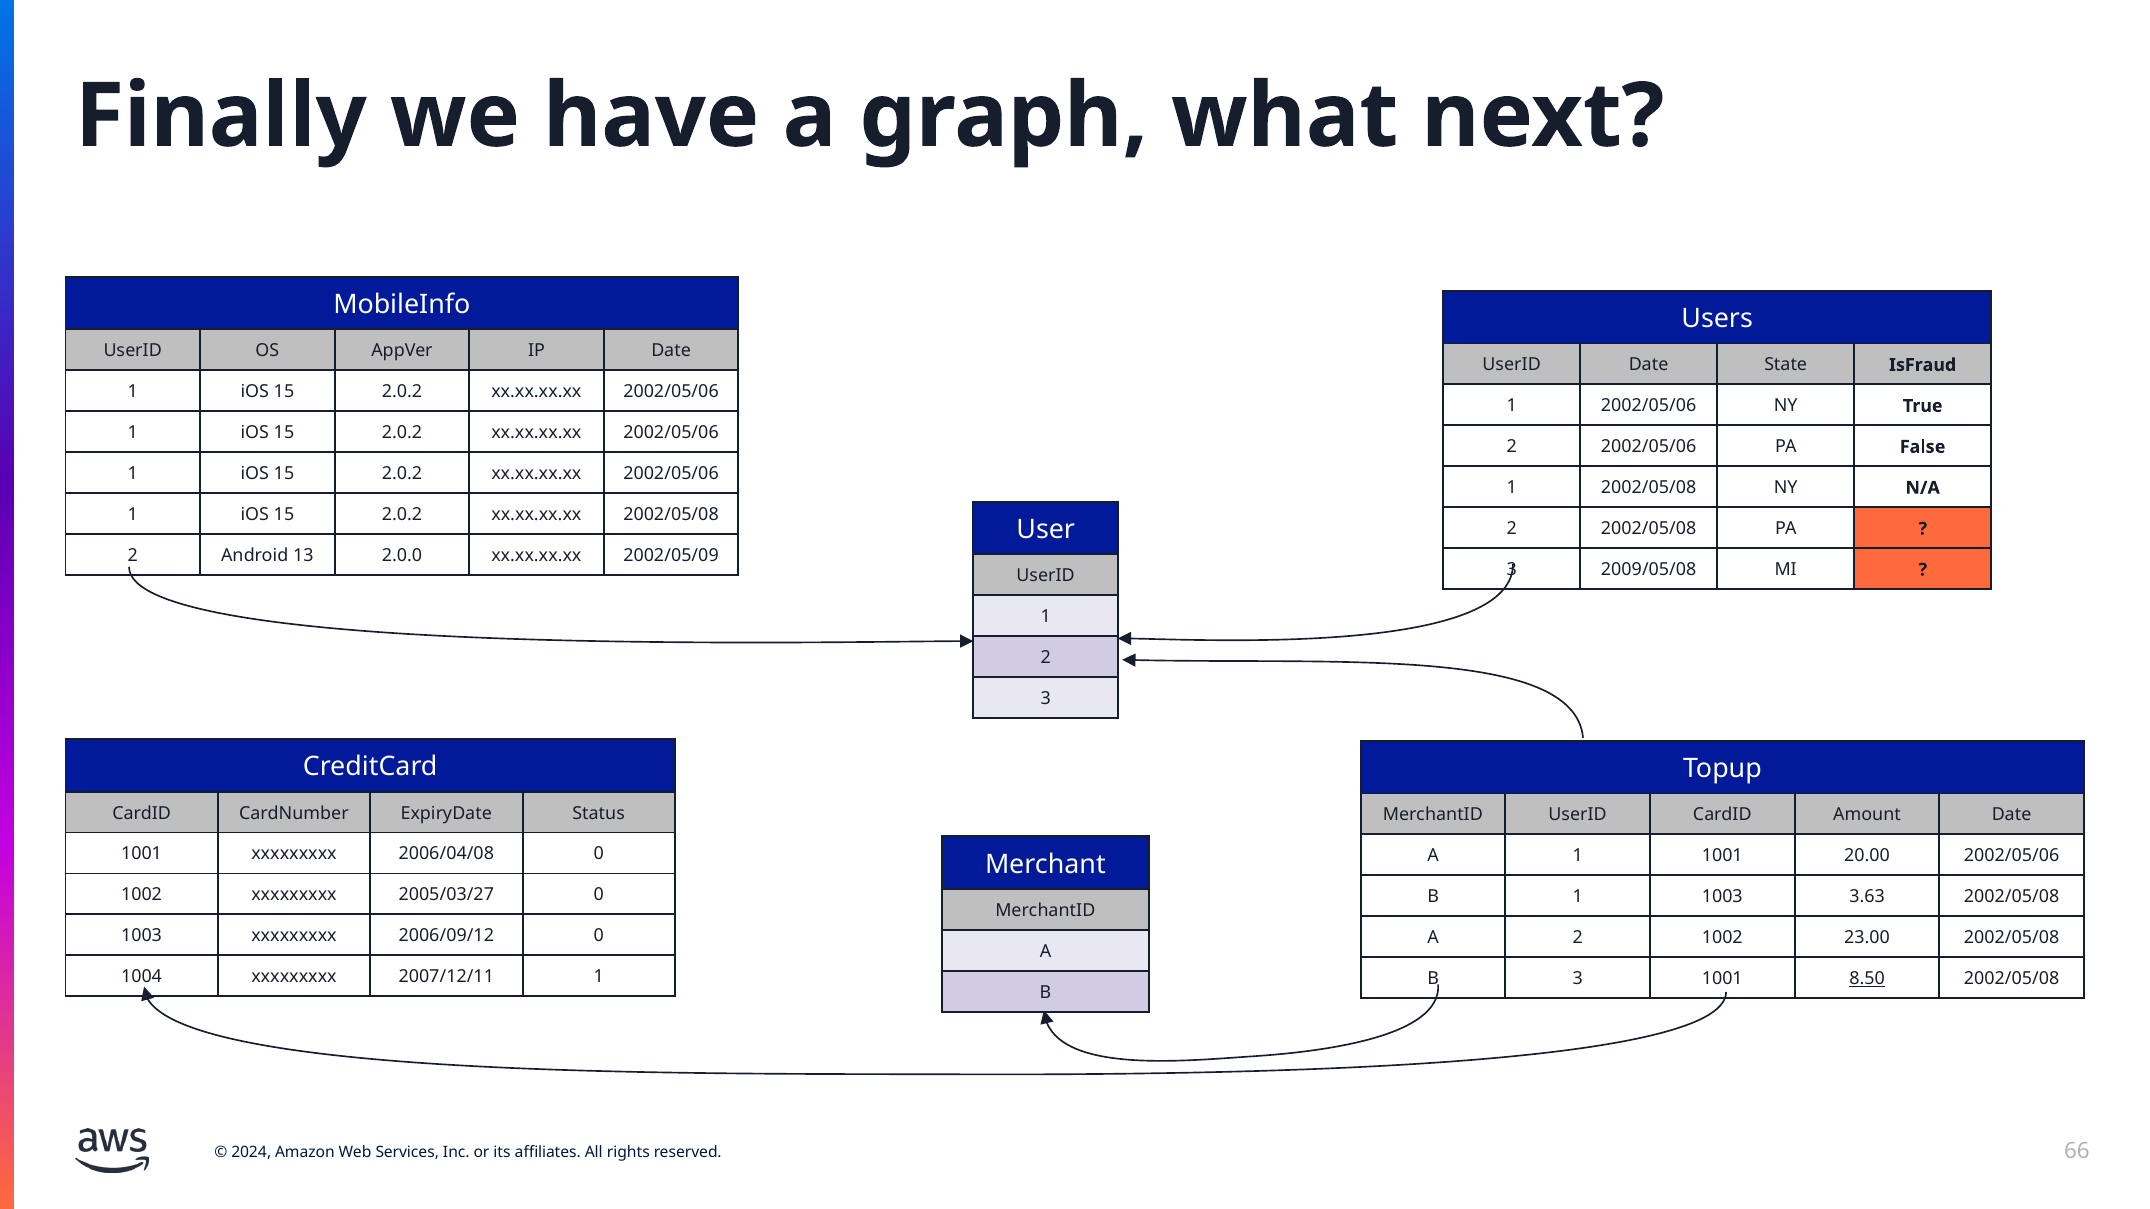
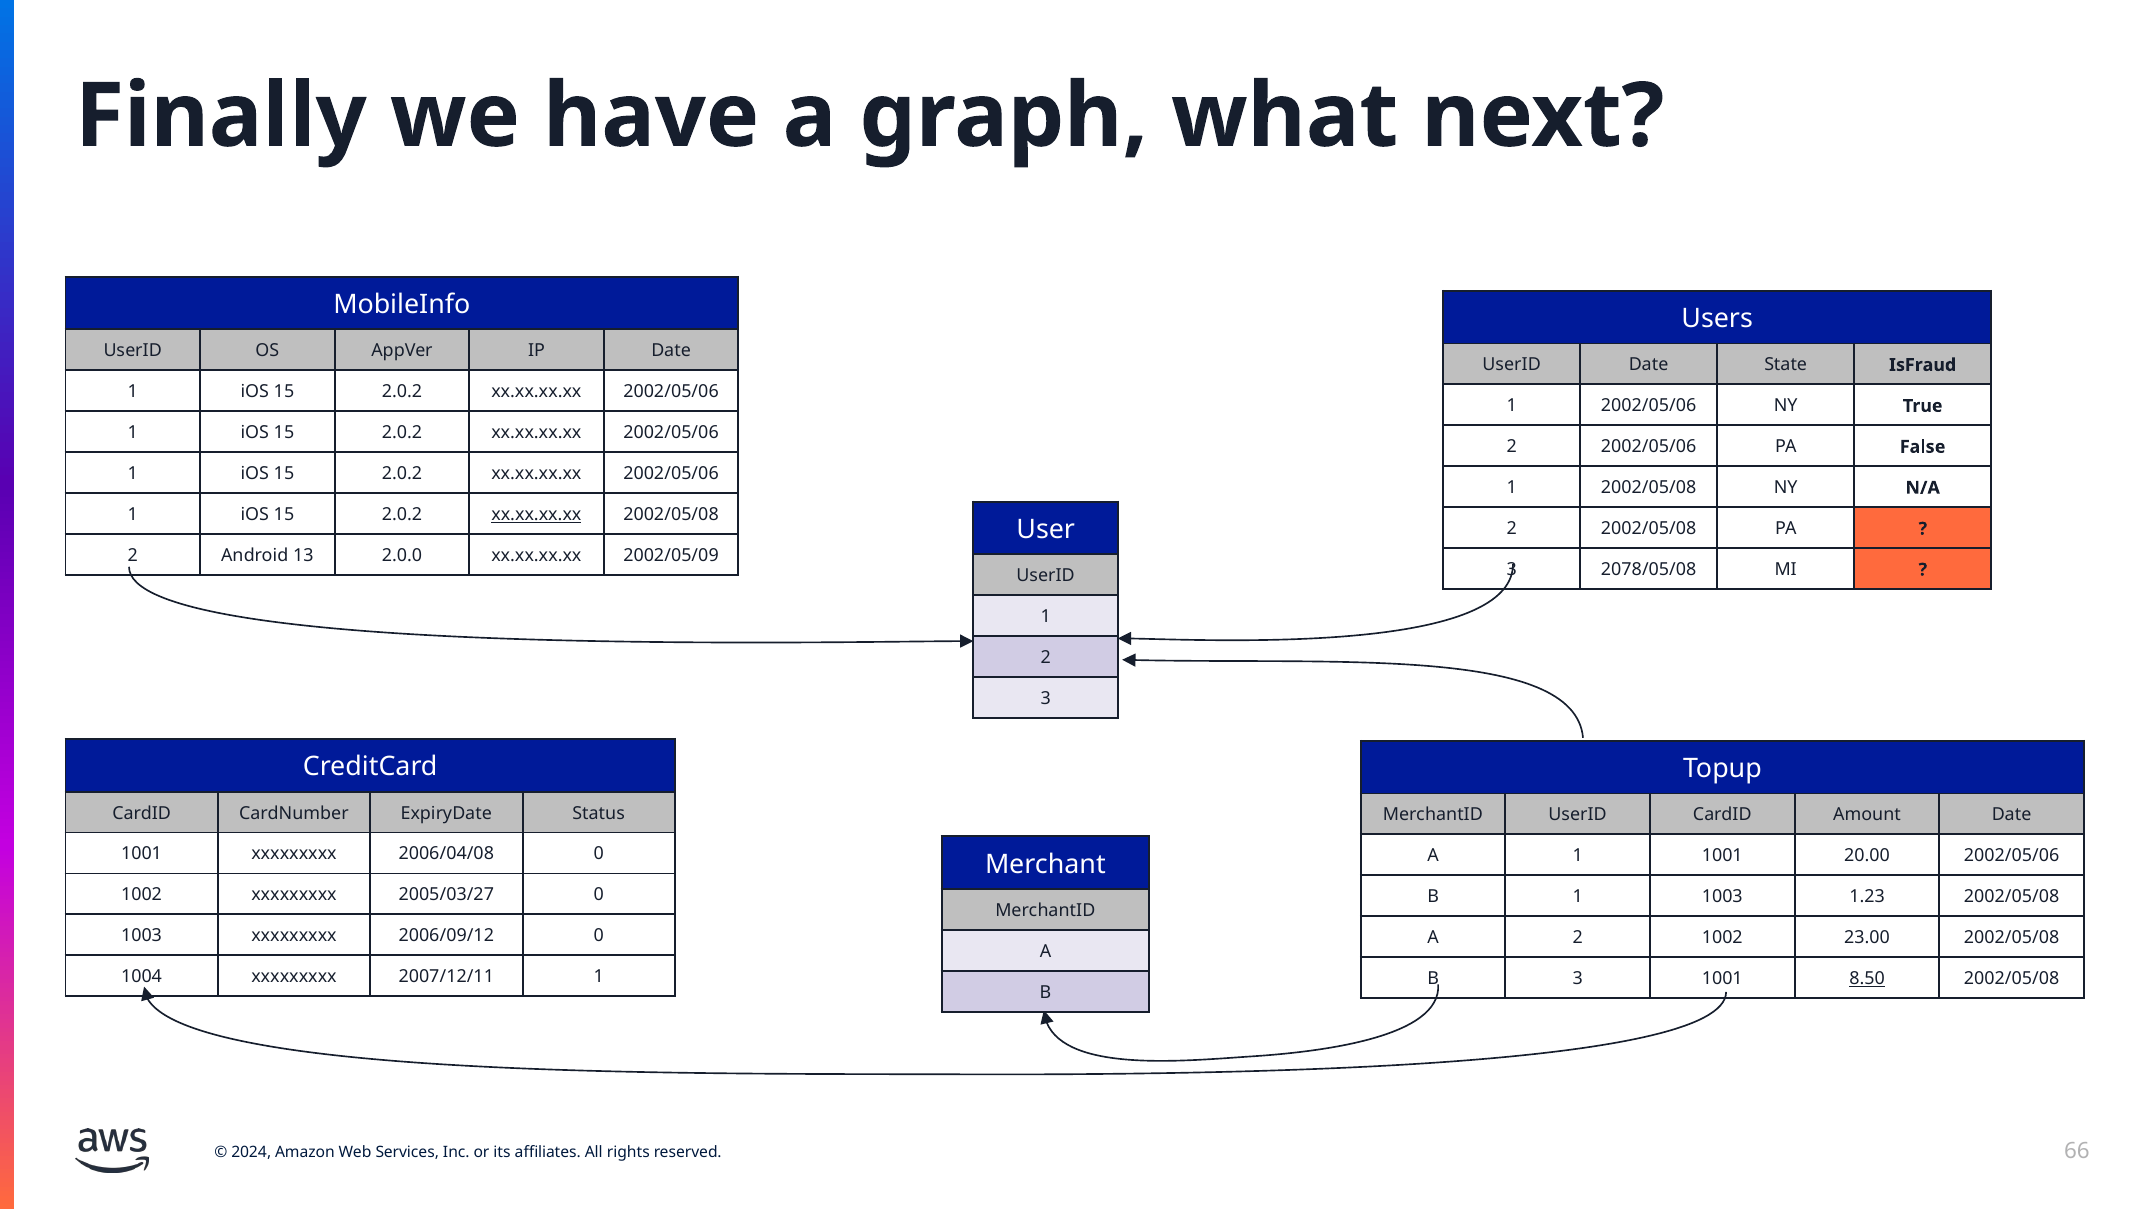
xx.xx.xx.xx underline: none -> present (536, 515)
2009/05/08: 2009/05/08 -> 2078/05/08 (1649, 570)
3.63: 3.63 -> 1.23 (1867, 897)
